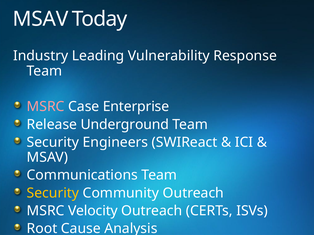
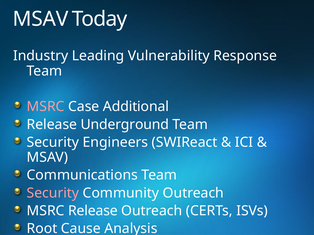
Enterprise: Enterprise -> Additional (136, 107)
Security colour: yellow -> pink (53, 193)
MSRC Velocity: Velocity -> Release (93, 211)
